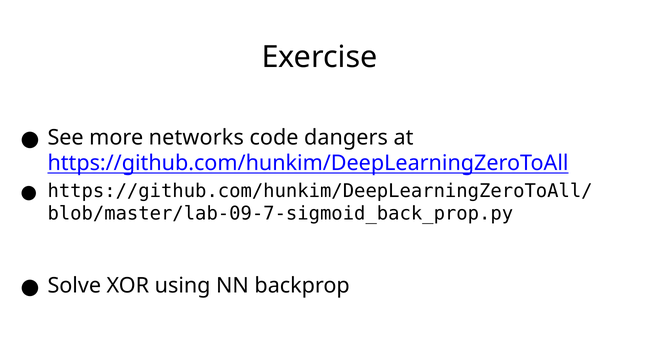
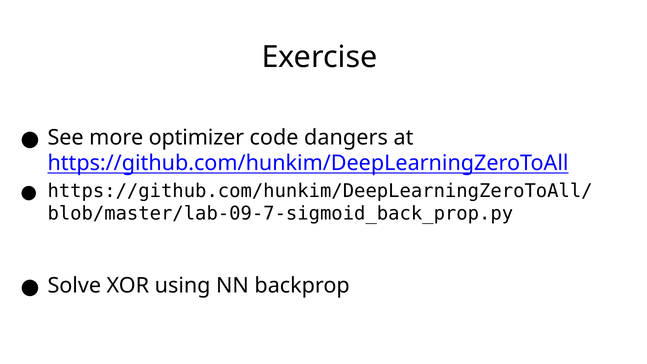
networks: networks -> optimizer (196, 137)
